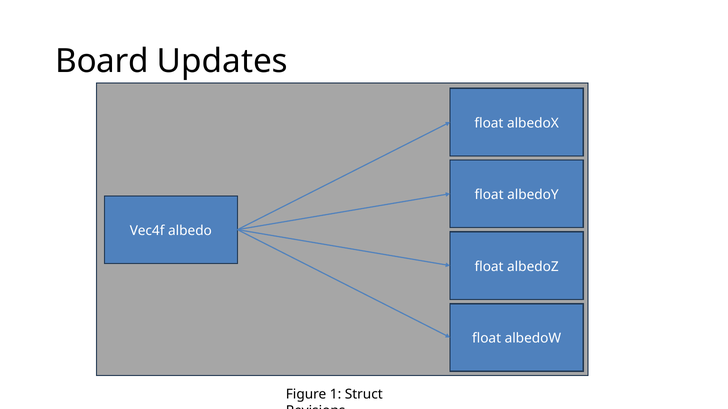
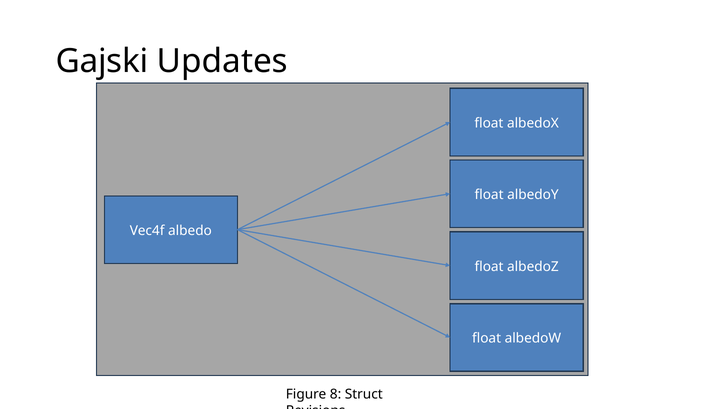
Board: Board -> Gajski (102, 61)
1: 1 -> 8 (336, 395)
